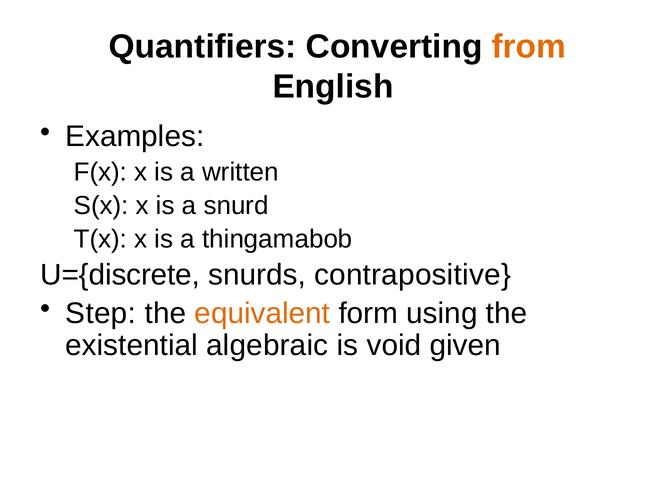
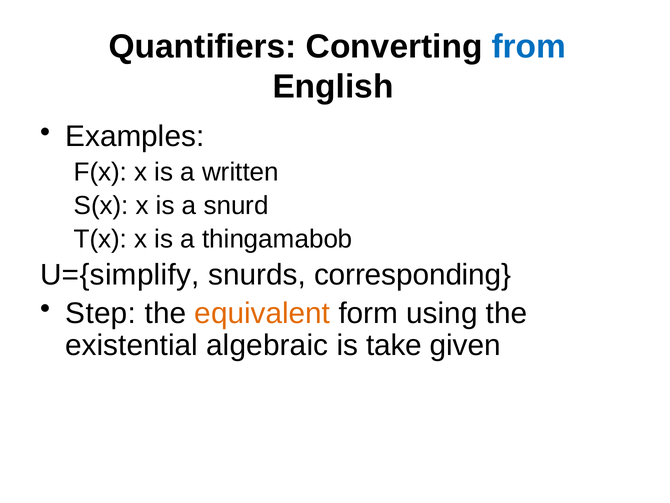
from colour: orange -> blue (529, 46)
U={discrete: U={discrete -> U={simplify (120, 275)
contrapositive: contrapositive -> corresponding (413, 275)
void: void -> take (394, 345)
